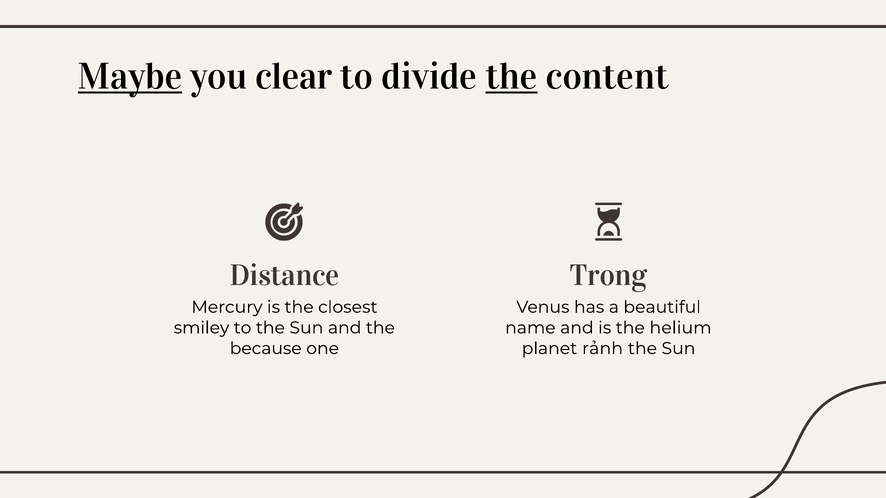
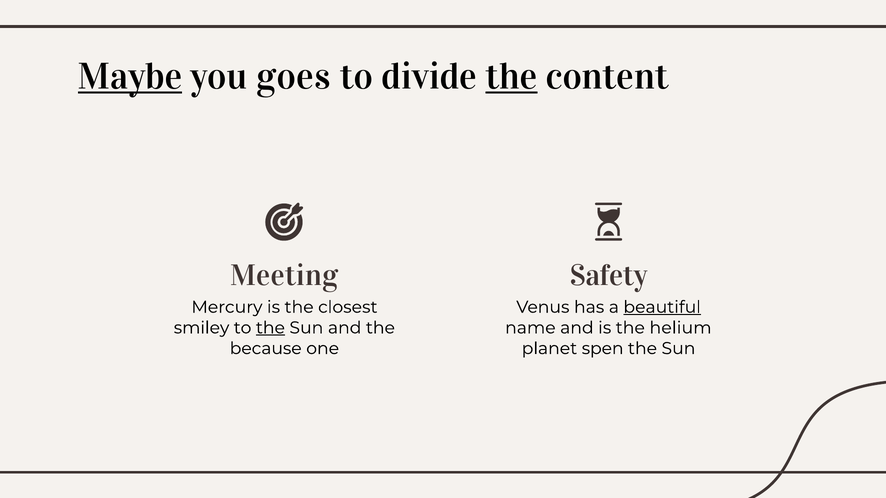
clear: clear -> goes (294, 77)
Distance: Distance -> Meeting (284, 276)
Trong: Trong -> Safety (609, 276)
beautiful underline: none -> present (662, 307)
the underline: none -> present (270, 328)
rảnh: rảnh -> spen (603, 349)
